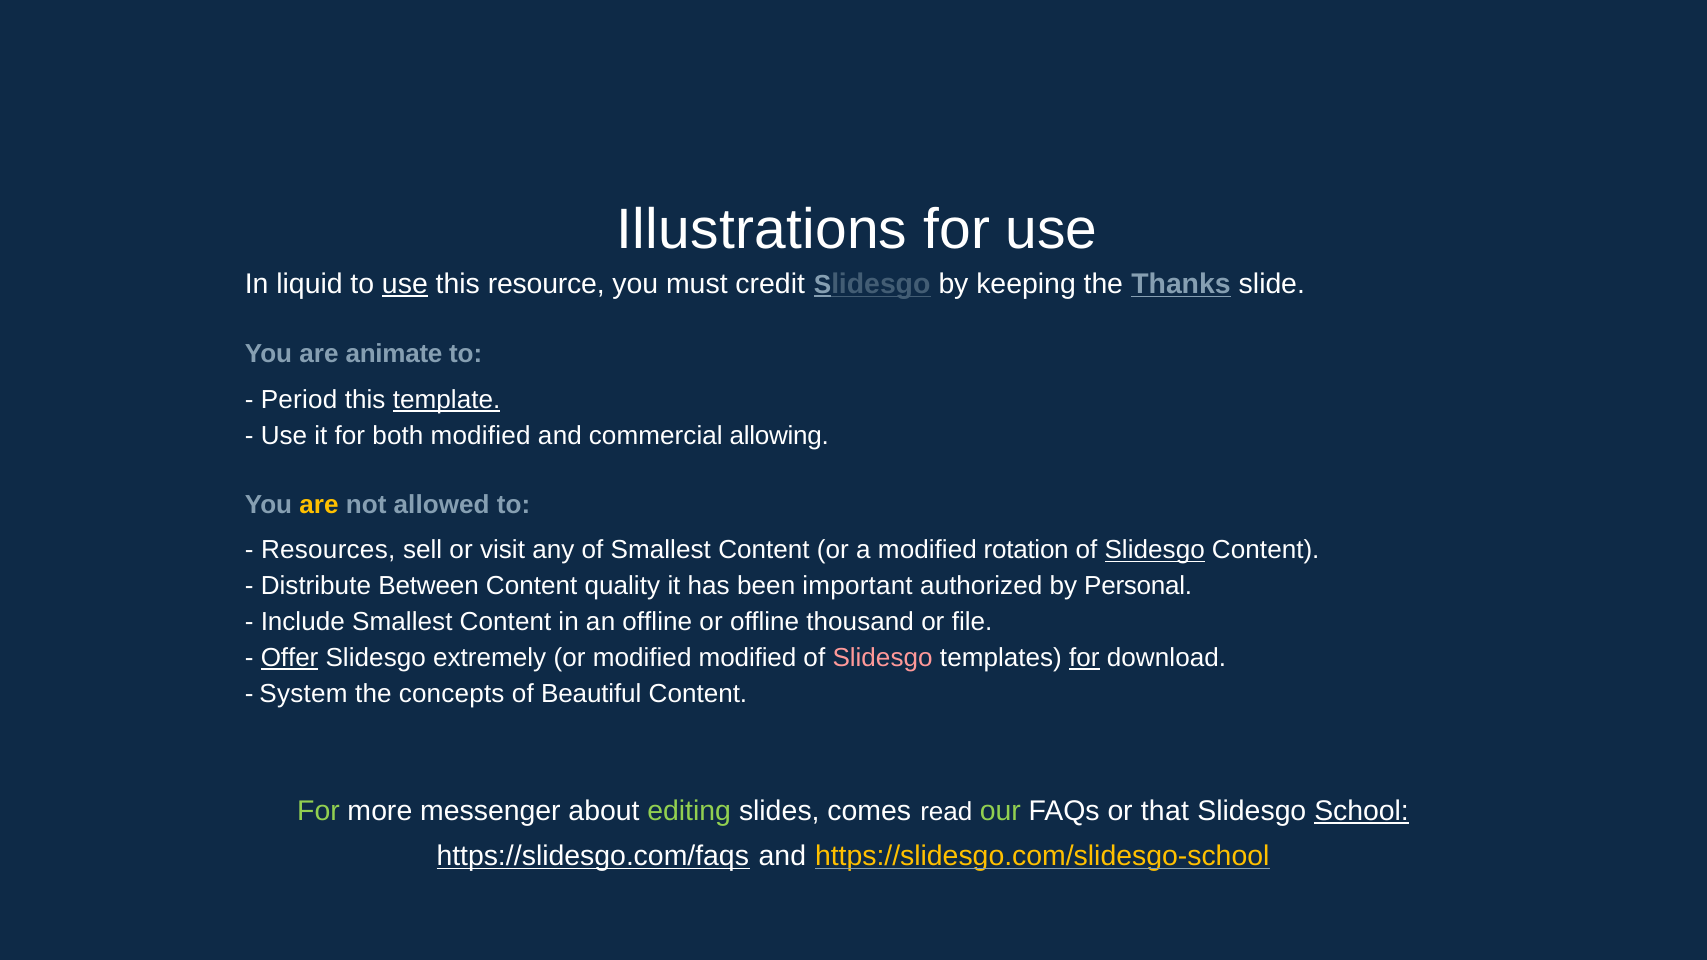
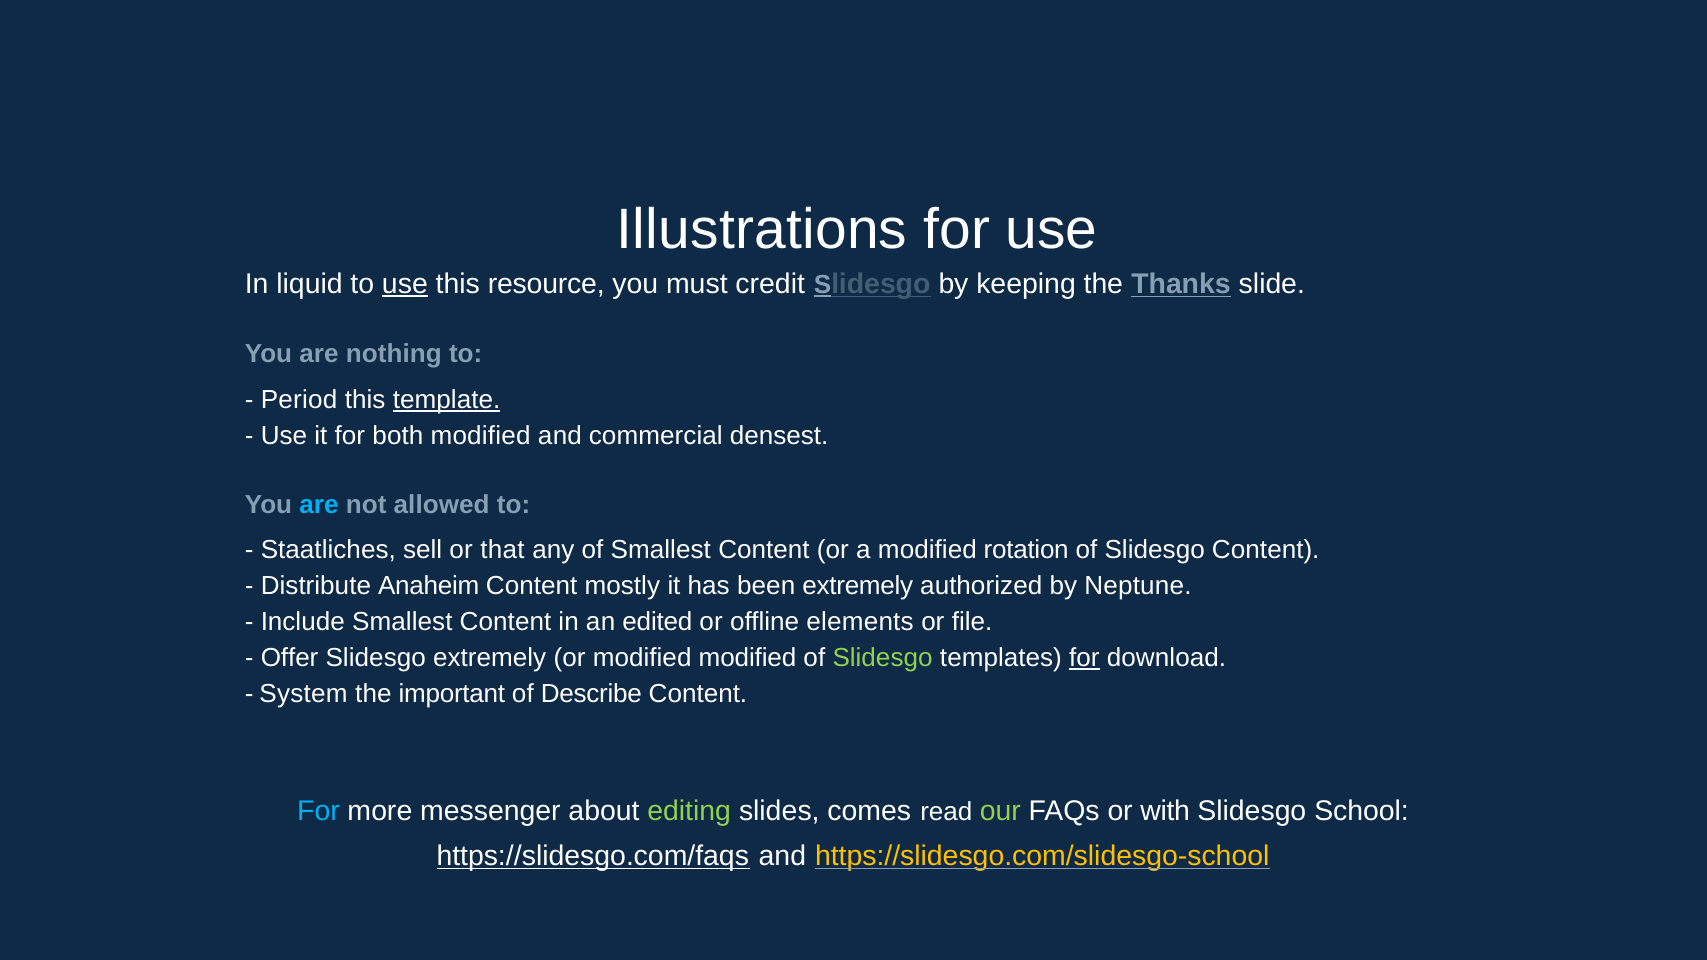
animate: animate -> nothing (394, 354)
allowing: allowing -> densest (779, 436)
are colour: yellow -> light blue (319, 505)
Resources: Resources -> Staatliches (328, 550)
visit: visit -> that (502, 550)
Slidesgo underline: present -> none (1155, 550)
Between: Between -> Anaheim (429, 586)
quality: quality -> mostly (622, 586)
been important: important -> extremely (858, 586)
Personal: Personal -> Neptune (1138, 586)
an offline: offline -> edited (657, 622)
thousand: thousand -> elements (860, 622)
Offer underline: present -> none (290, 658)
Slidesgo colour: pink -> light green (883, 658)
concepts: concepts -> important (452, 694)
Beautiful: Beautiful -> Describe (591, 694)
For colour: light green -> light blue (318, 811)
that: that -> with (1165, 811)
School underline: present -> none (1362, 811)
